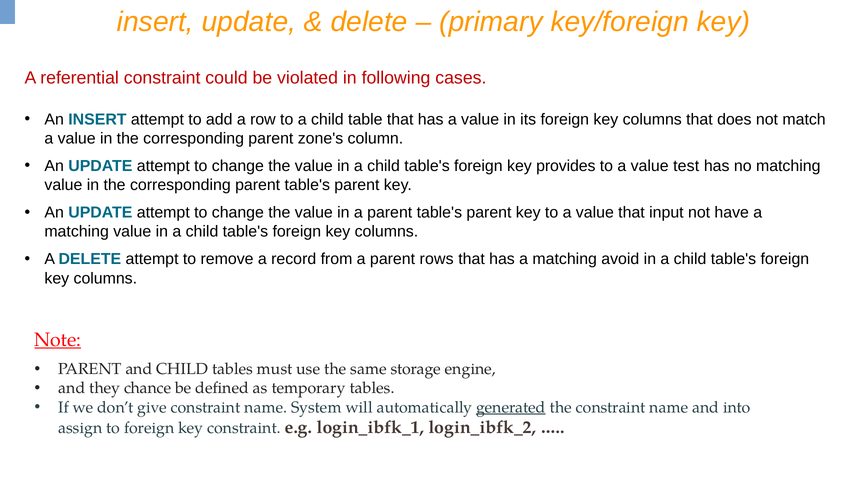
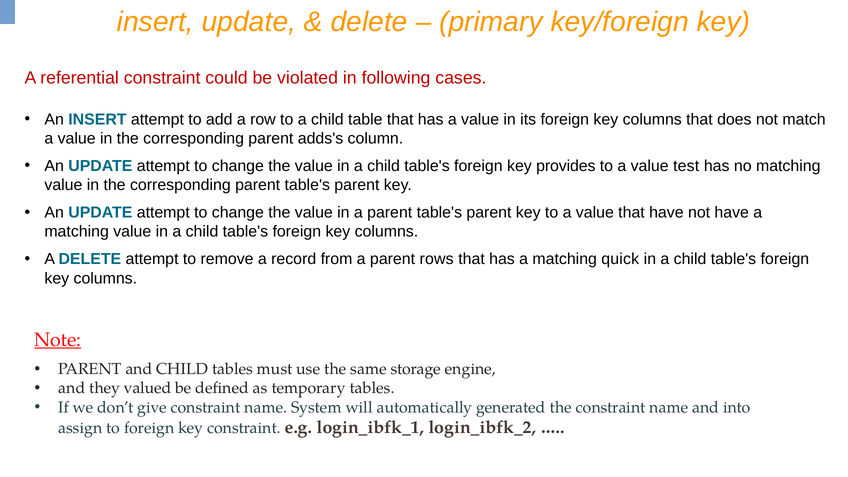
zone's: zone's -> adds's (321, 138)
that input: input -> have (666, 213)
avoid: avoid -> quick (620, 259)
chance: chance -> valued (148, 388)
generated underline: present -> none (511, 407)
